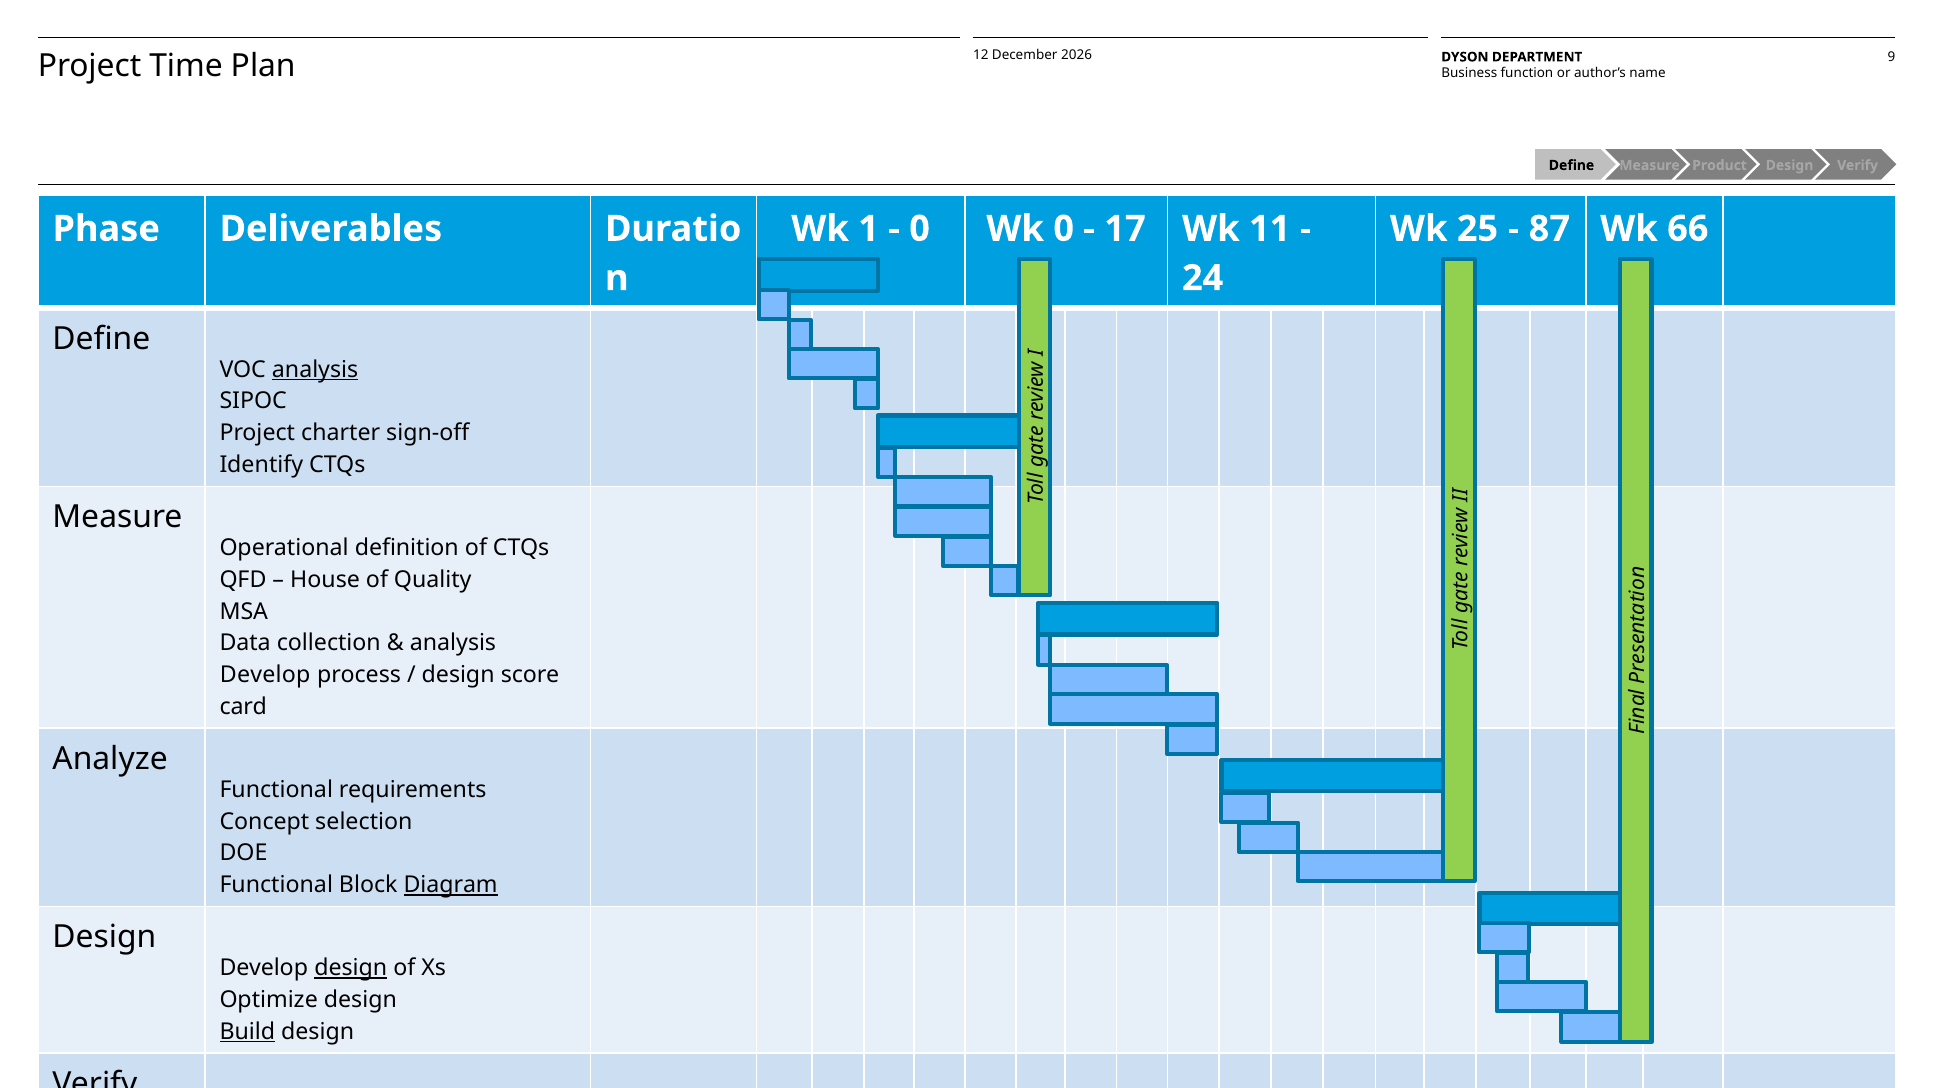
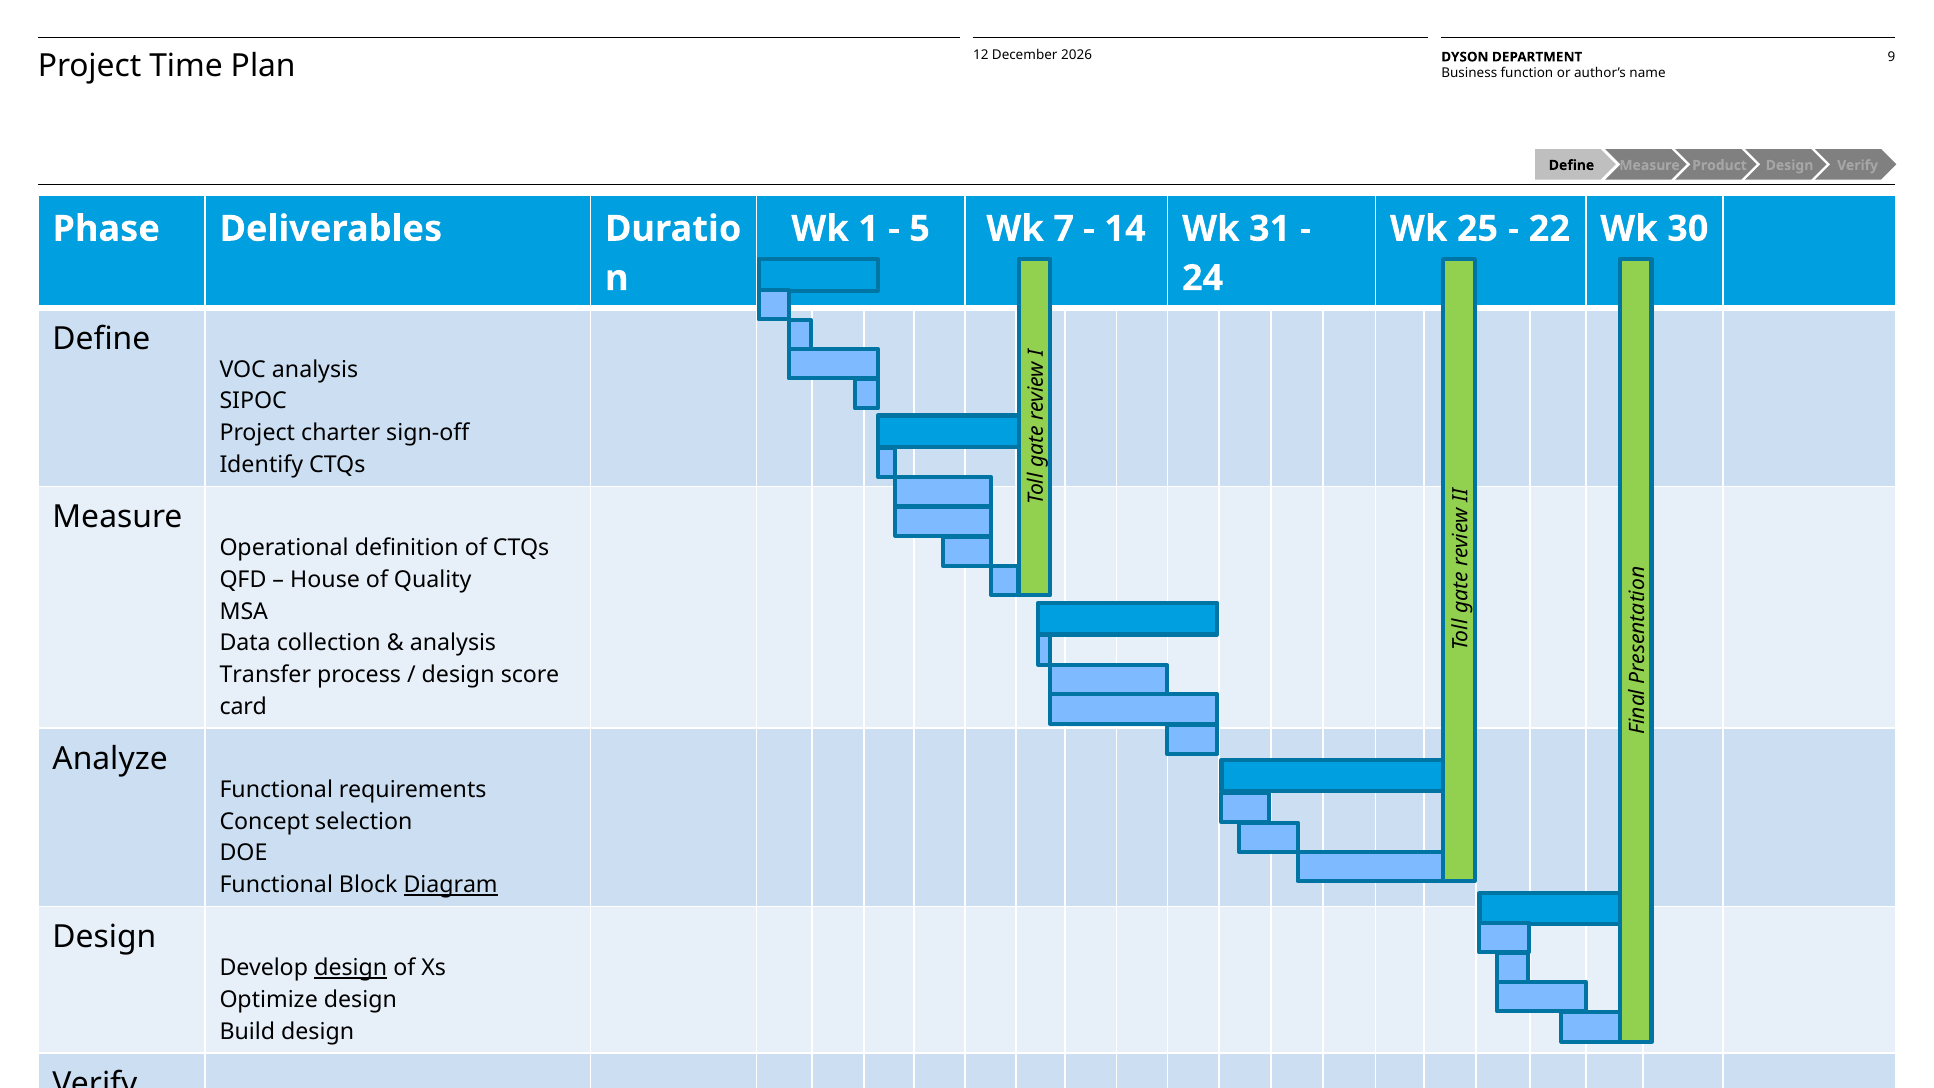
0: 0 -> 5 (920, 229)
Wk 0: 0 -> 7 (1064, 229)
17: 17 -> 14 (1125, 229)
11: 11 -> 31 (1270, 229)
87: 87 -> 22 (1549, 229)
66: 66 -> 30 (1688, 229)
analysis underline: present -> none (315, 370)
Develop: Develop -> Transfer (265, 675)
Build underline: present -> none (247, 1031)
